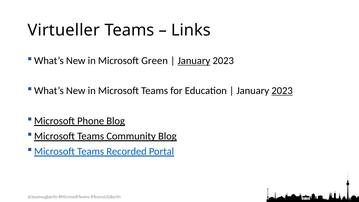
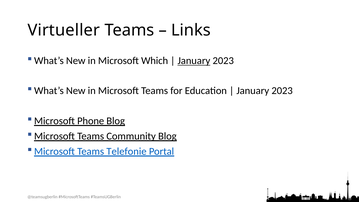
Green: Green -> Which (155, 61)
2023 underline: present -> none (282, 91)
Recorded: Recorded -> Telefonie (126, 151)
